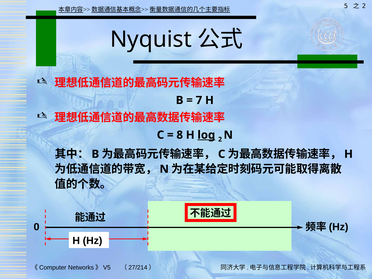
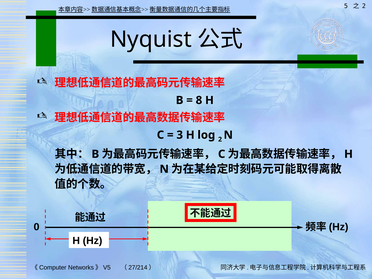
7: 7 -> 8 (199, 100)
8: 8 -> 3 (180, 135)
log underline: present -> none (206, 135)
